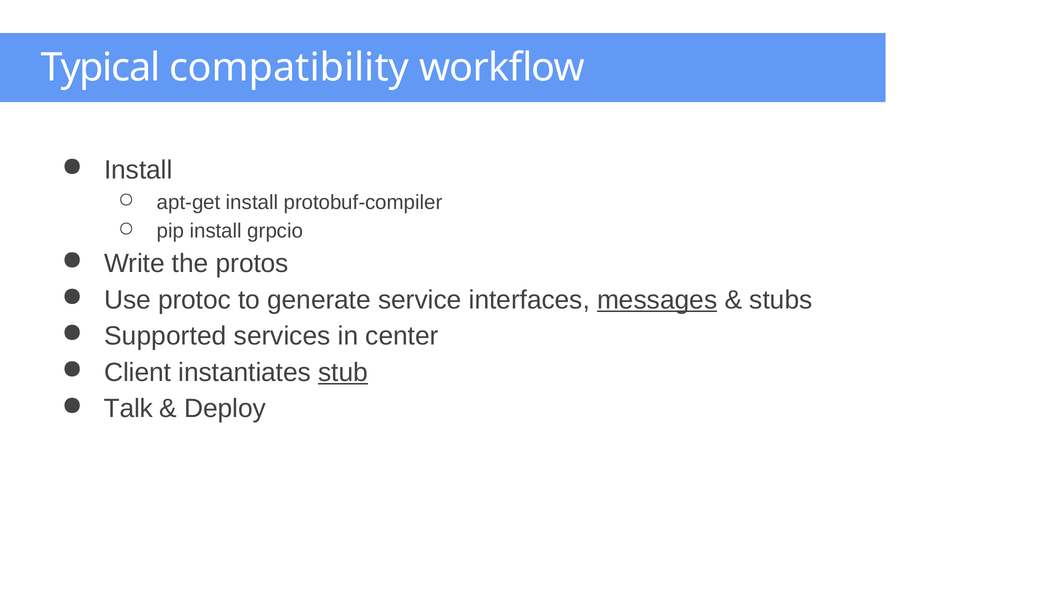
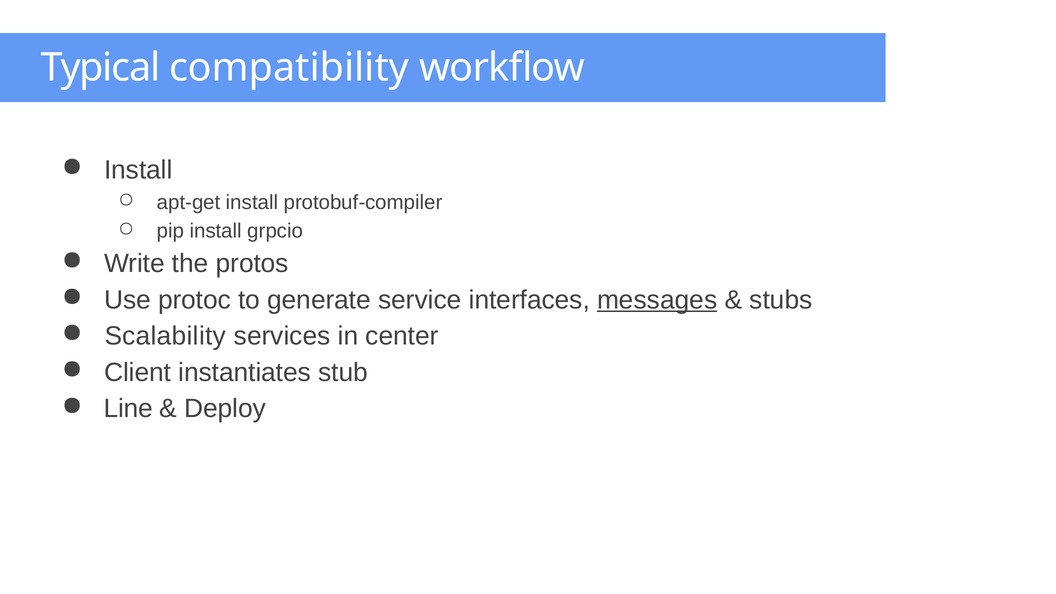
Supported: Supported -> Scalability (165, 336)
stub underline: present -> none (343, 372)
Talk: Talk -> Line (128, 409)
